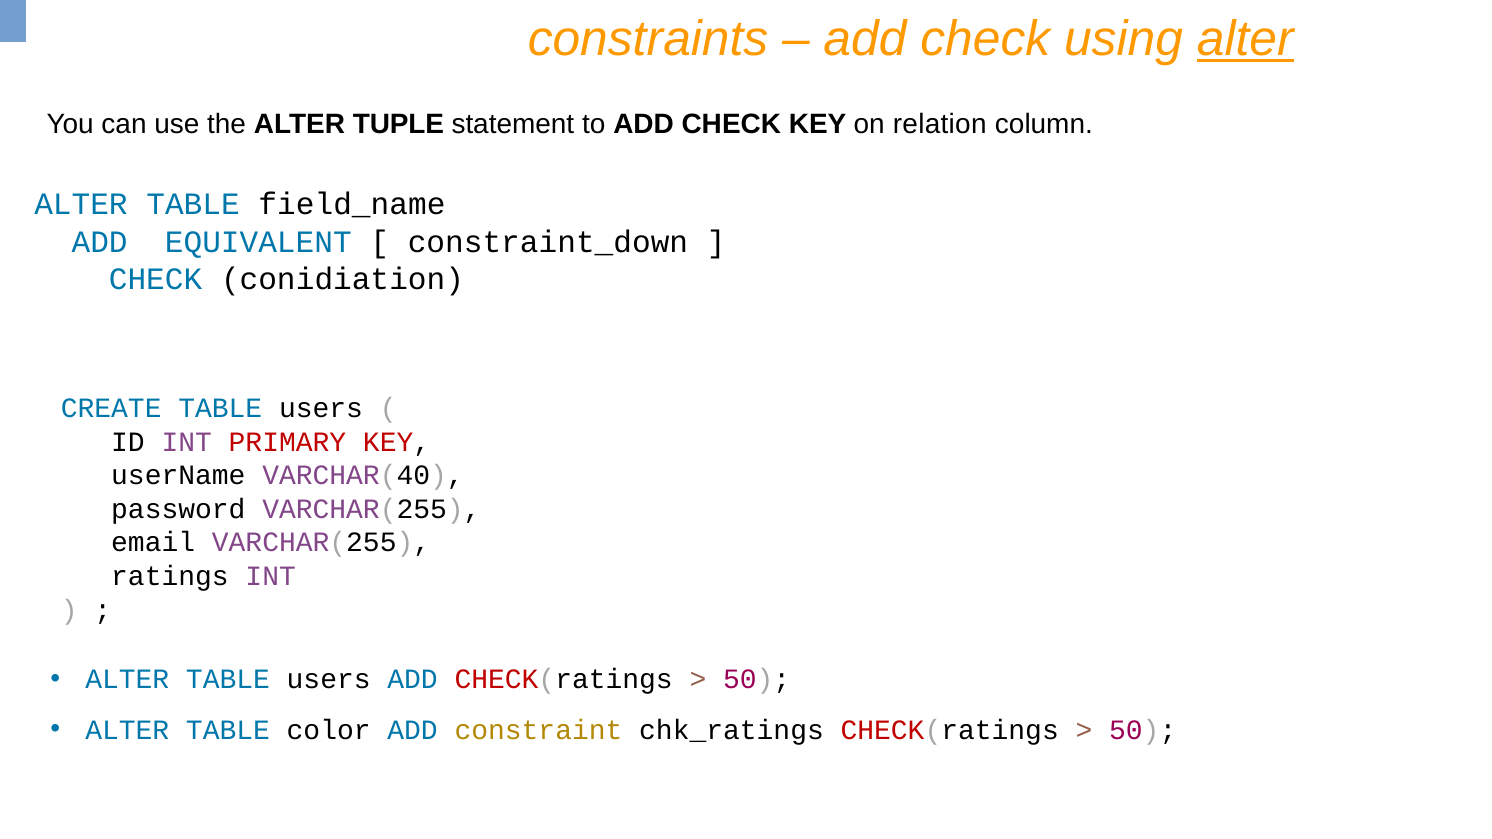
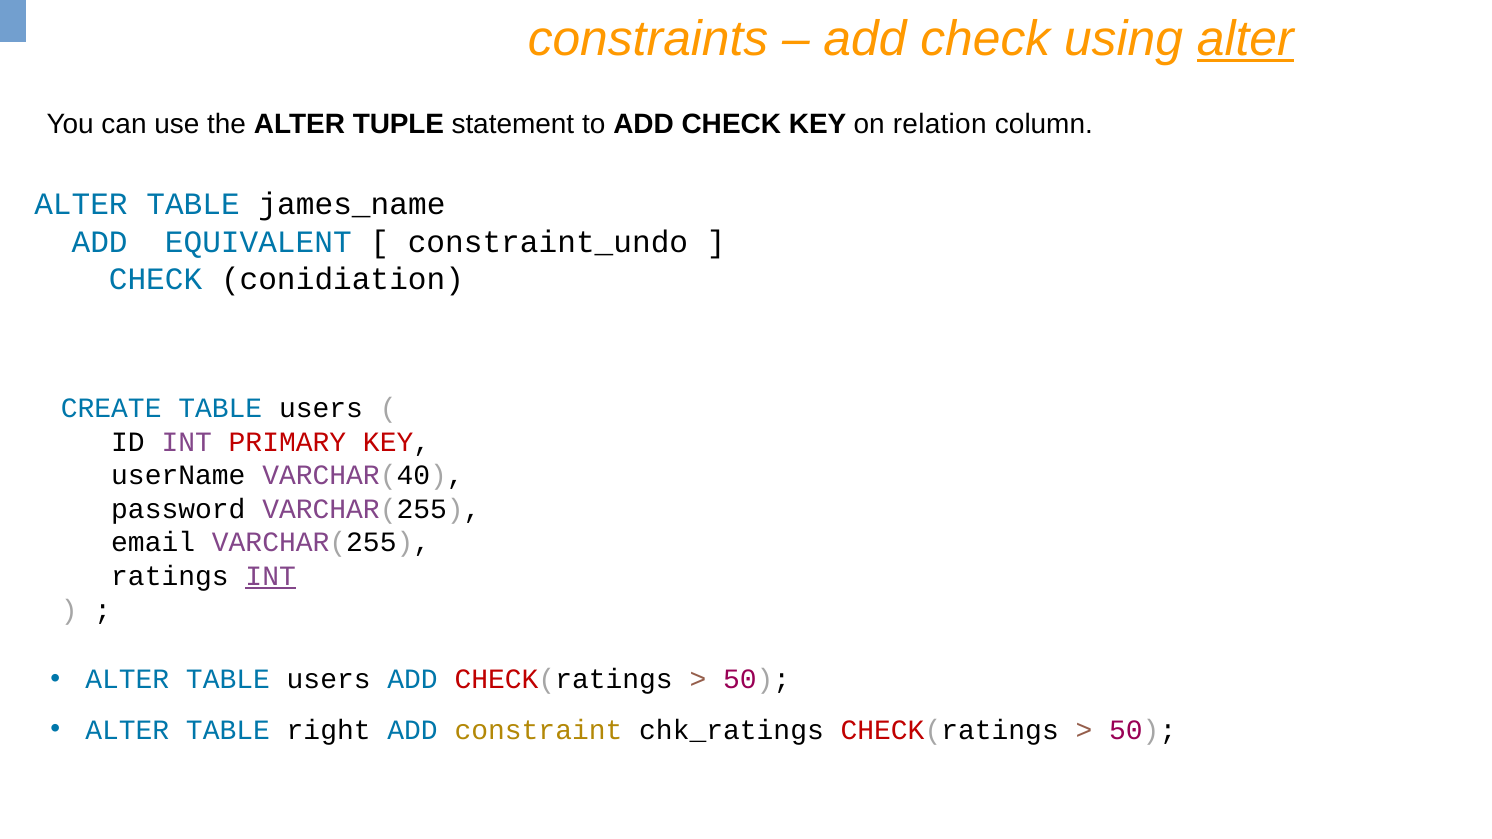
field_name: field_name -> james_name (352, 205)
constraint_down: constraint_down -> constraint_undo (548, 242)
INT underline: none -> present (271, 576)
color: color -> right (329, 730)
